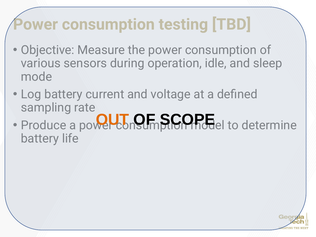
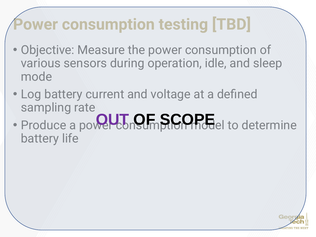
OUT colour: orange -> purple (112, 120)
